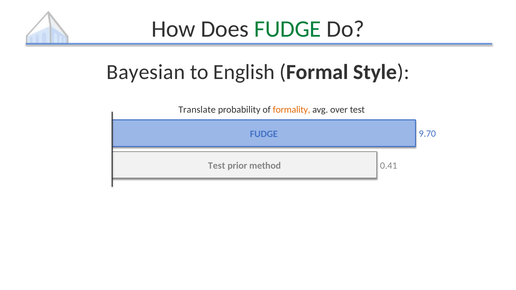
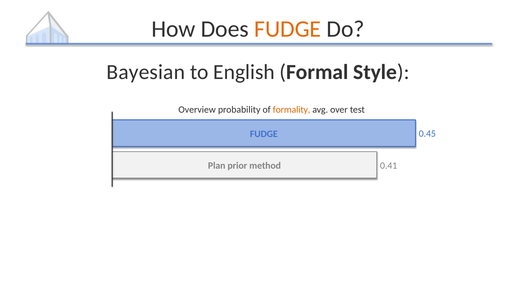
FUDGE colour: green -> orange (288, 29)
Translate: Translate -> Overview (197, 110)
9.70: 9.70 -> 0.45 (427, 134)
Test: Test -> Plan (217, 166)
